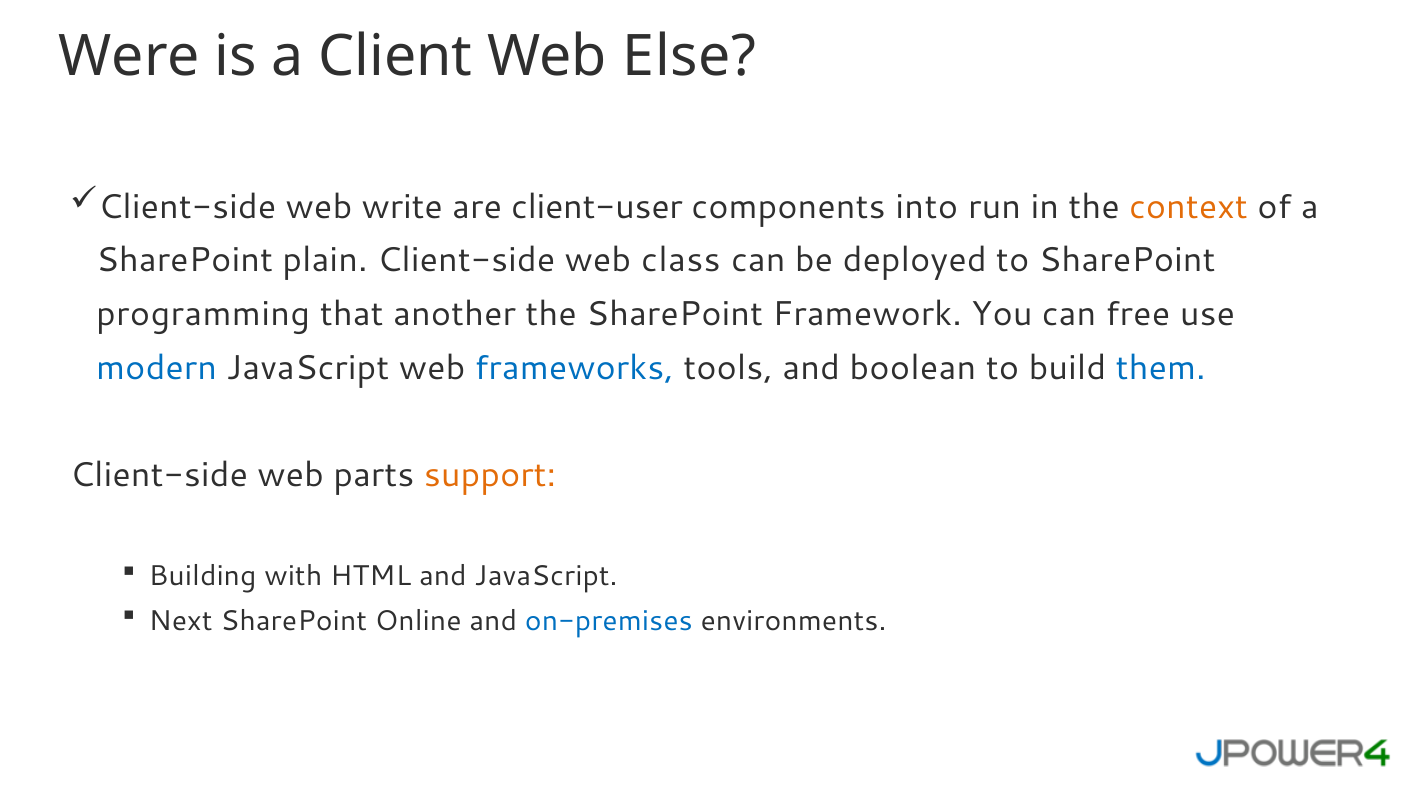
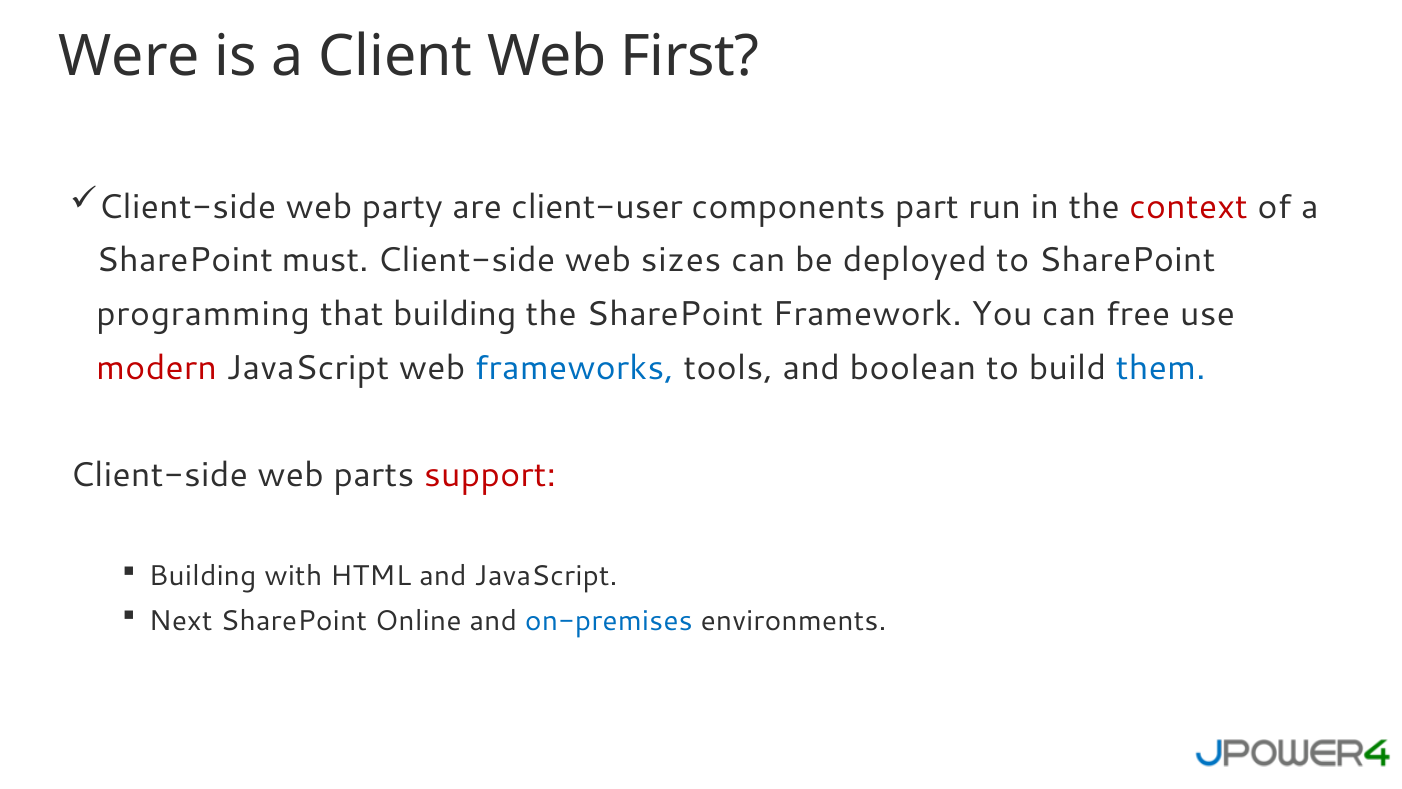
Else: Else -> First (690, 57)
write: write -> party (402, 207)
into: into -> part (927, 207)
context colour: orange -> red (1189, 207)
plain: plain -> must (325, 260)
class: class -> sizes (681, 260)
that another: another -> building (455, 314)
modern colour: blue -> red (157, 368)
support colour: orange -> red (490, 475)
